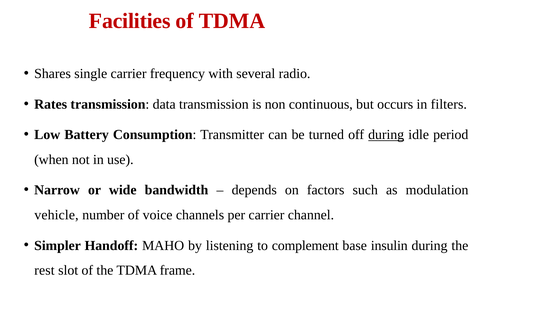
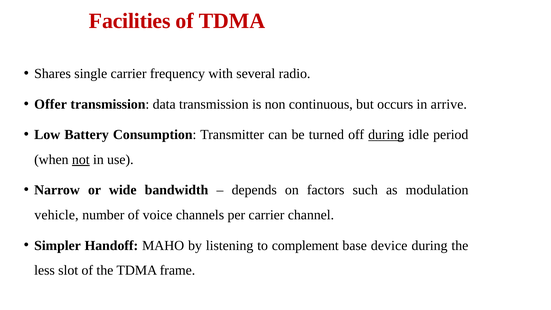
Rates: Rates -> Offer (51, 104)
filters: filters -> arrive (449, 104)
not underline: none -> present (81, 160)
insulin: insulin -> device (389, 245)
rest: rest -> less (45, 270)
